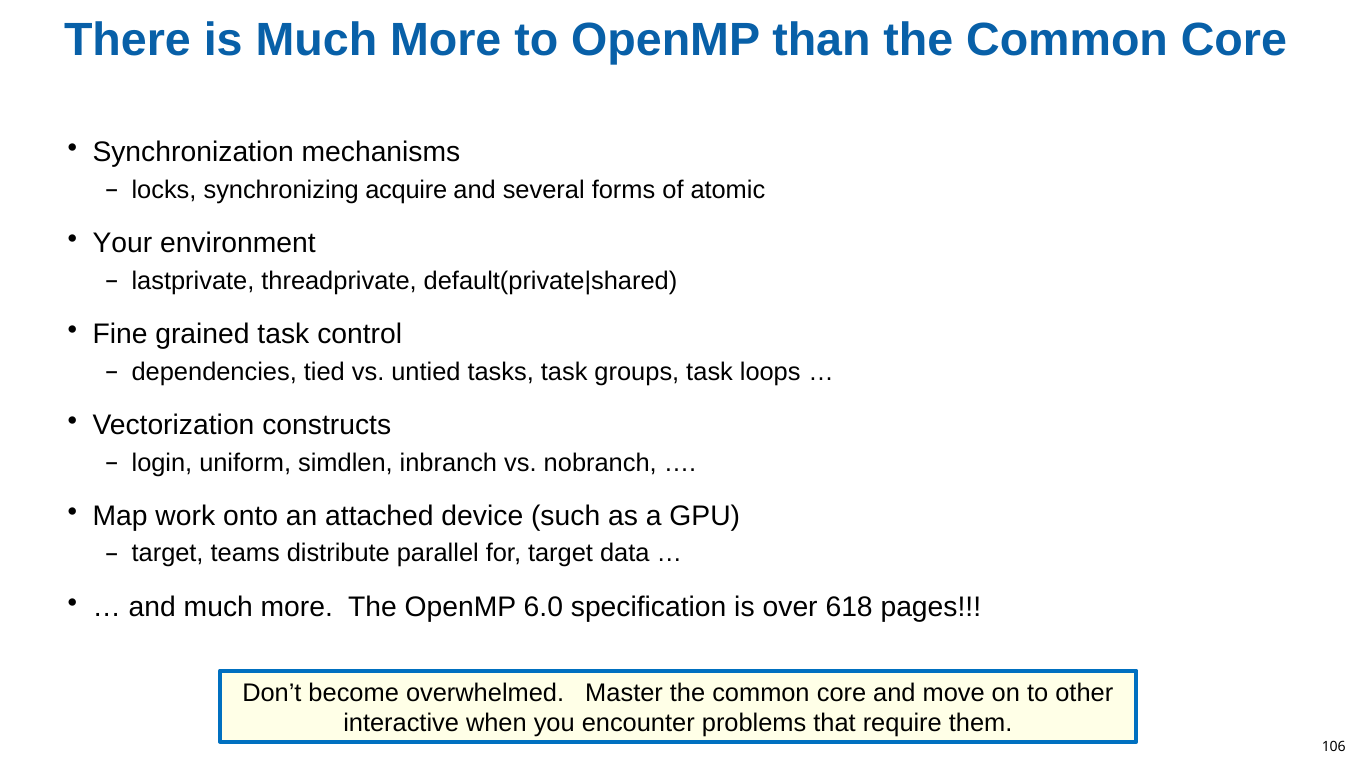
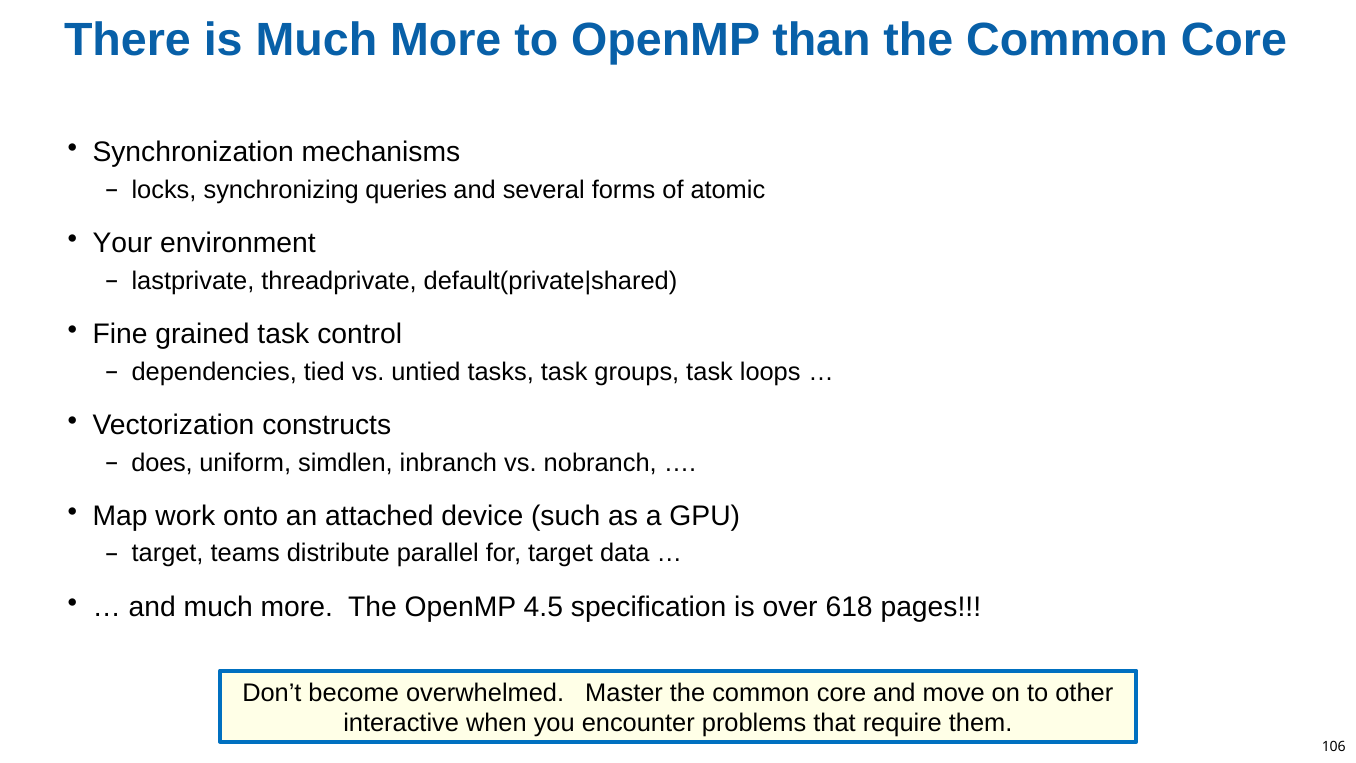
acquire: acquire -> queries (406, 190)
login: login -> does (162, 462)
6.0: 6.0 -> 4.5 (543, 607)
